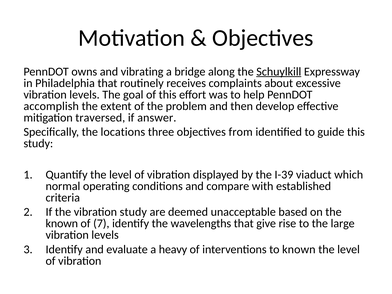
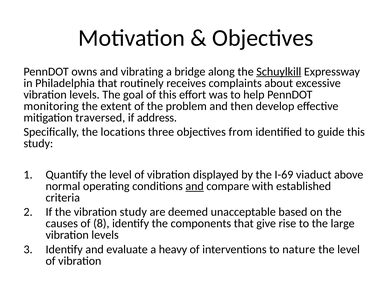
accomplish: accomplish -> monitoring (51, 106)
answer: answer -> address (157, 118)
I-39: I-39 -> I-69 (284, 175)
which: which -> above (349, 175)
and underline: none -> present (195, 186)
known: known -> causes (62, 224)
7: 7 -> 8 (101, 224)
wavelengths: wavelengths -> components (201, 224)
to known: known -> nature (299, 249)
